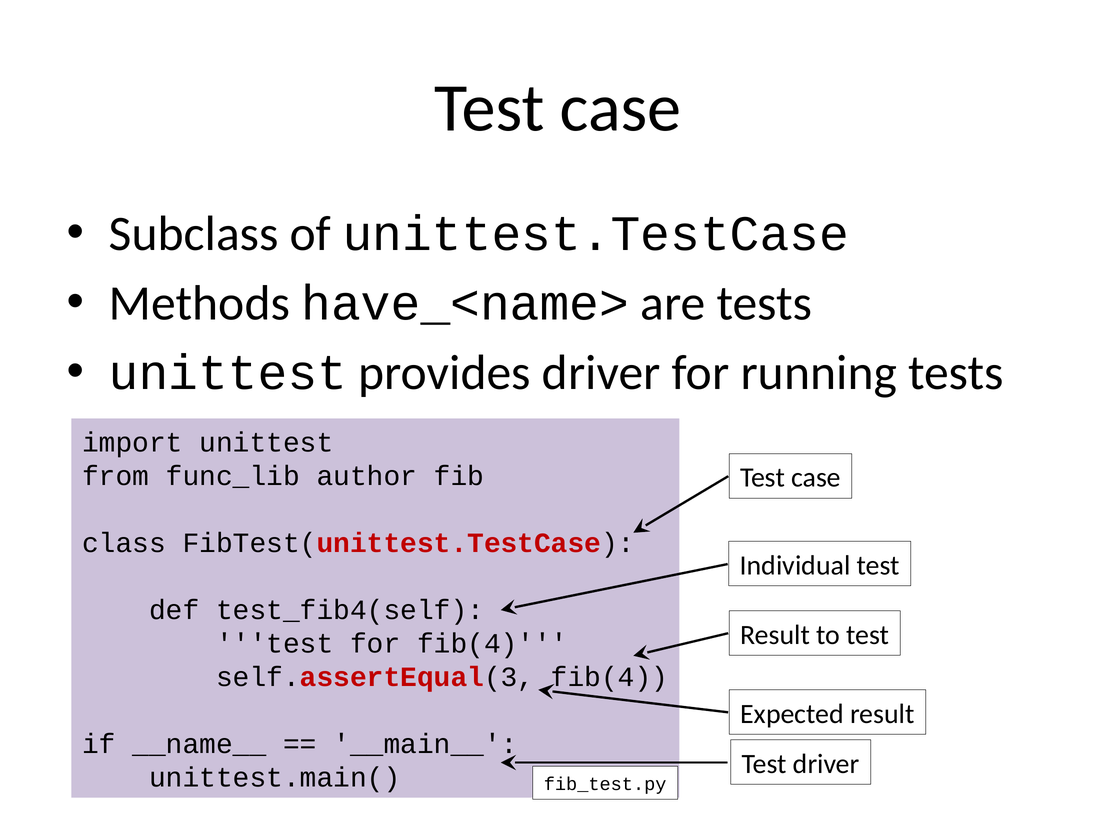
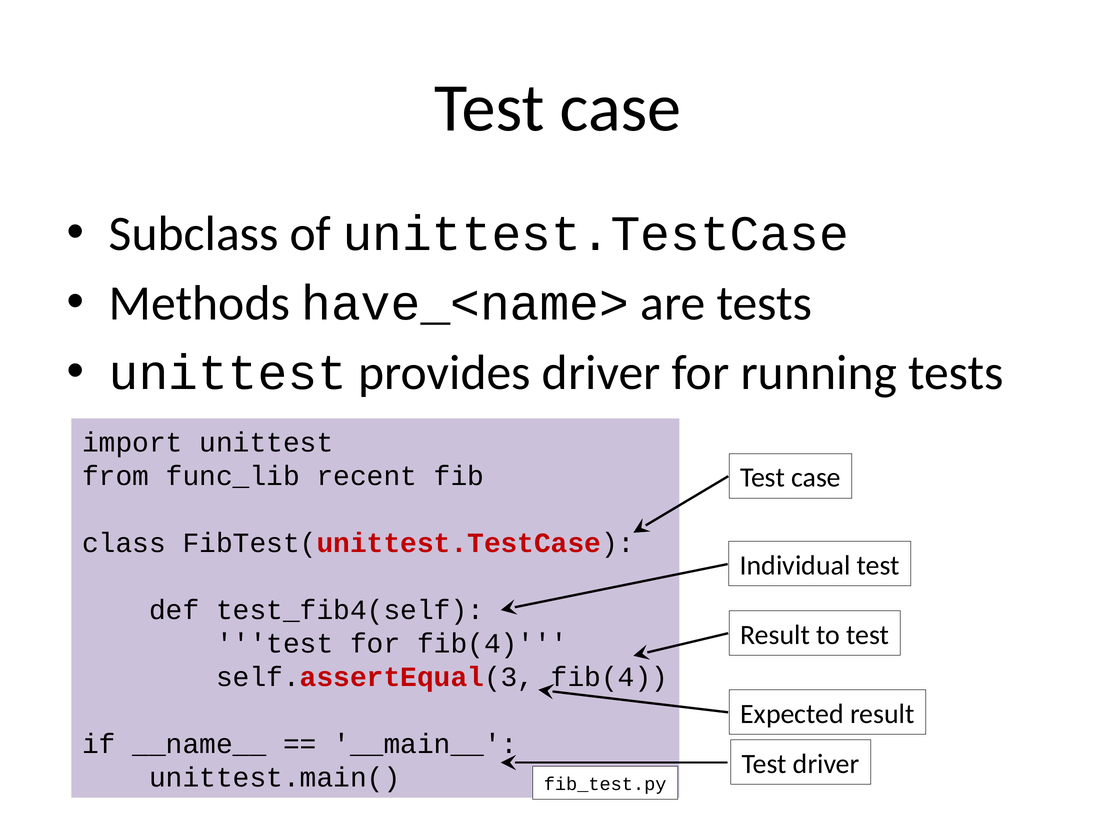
author: author -> recent (367, 476)
